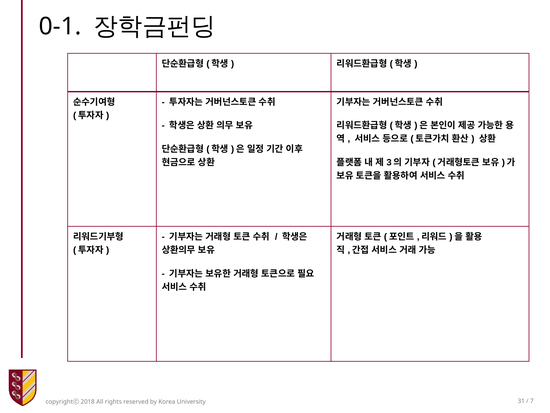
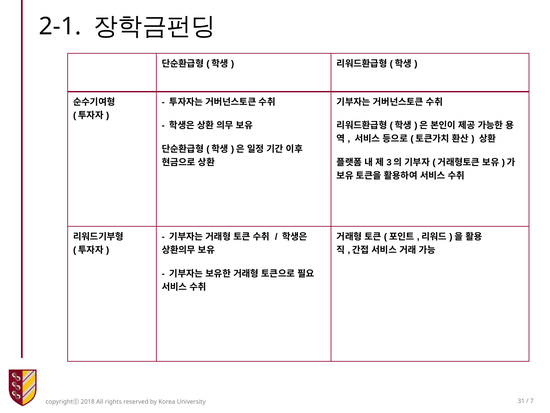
0-1: 0-1 -> 2-1 (60, 26)
